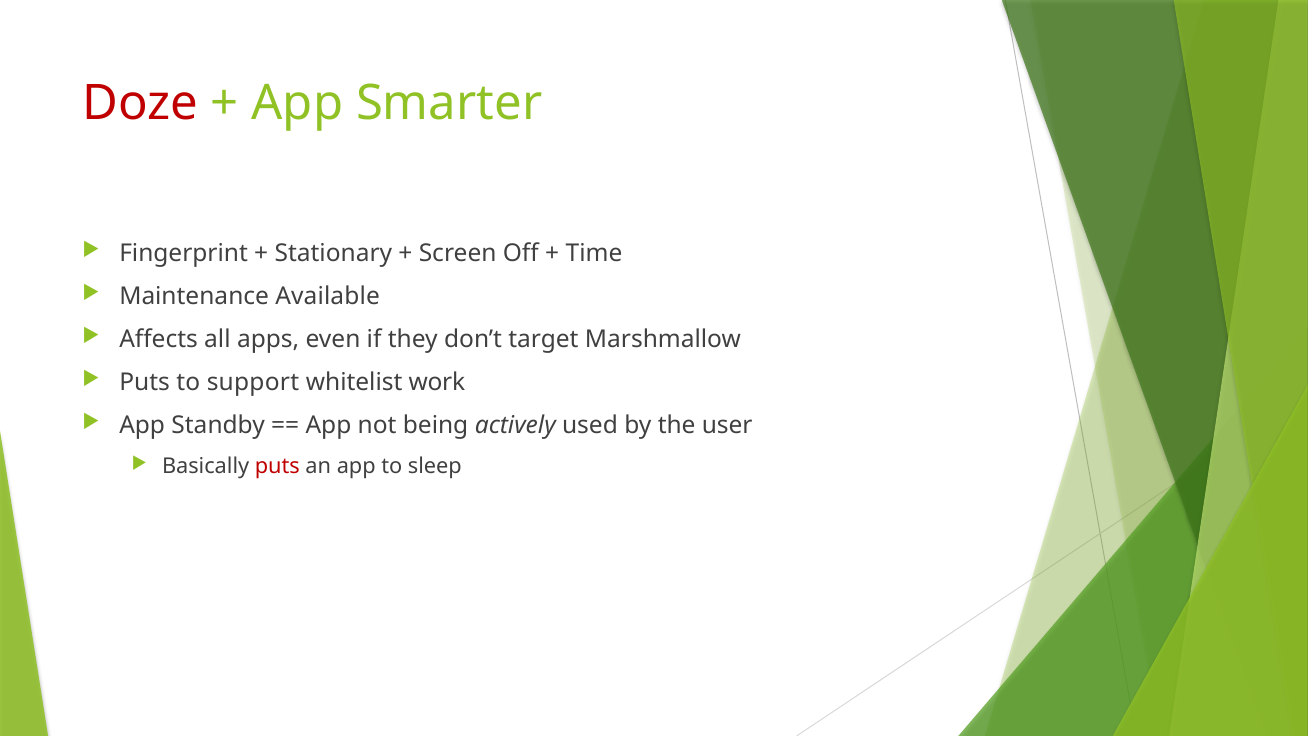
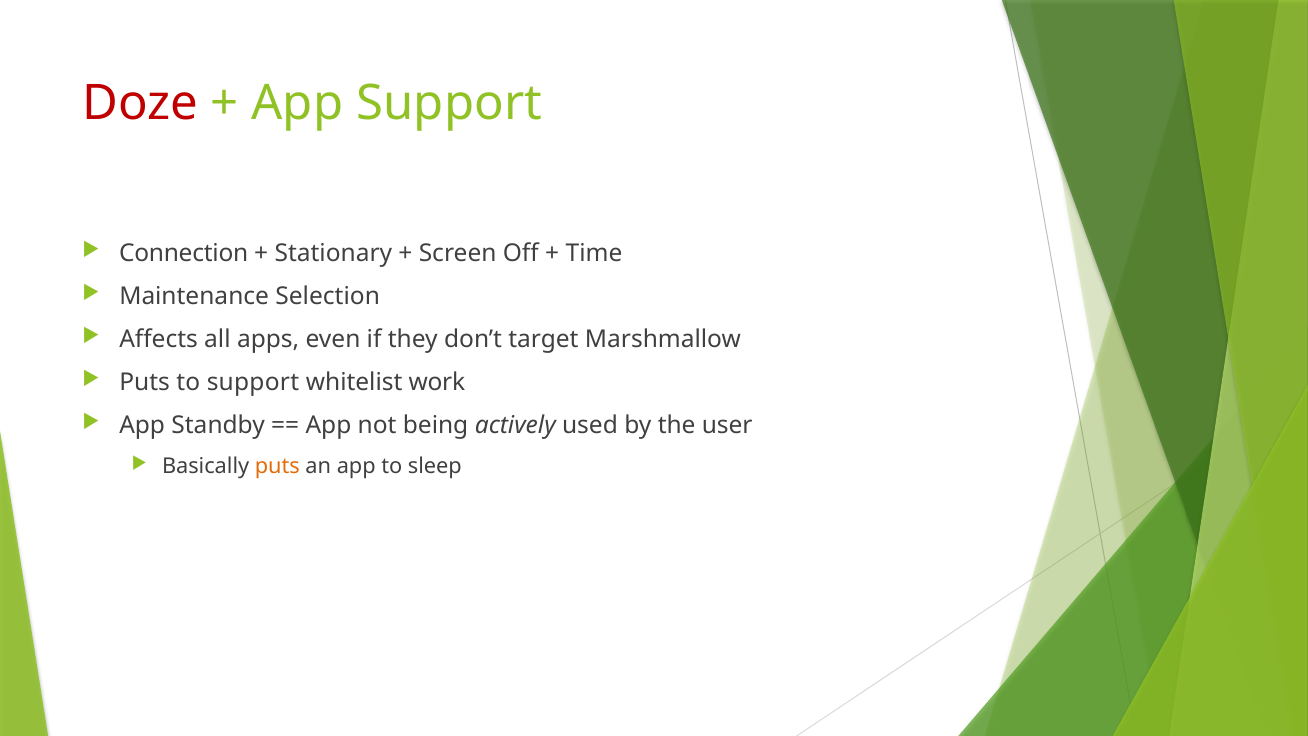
App Smarter: Smarter -> Support (449, 103)
Fingerprint: Fingerprint -> Connection (184, 253)
Available: Available -> Selection (328, 296)
puts colour: red -> orange (277, 467)
